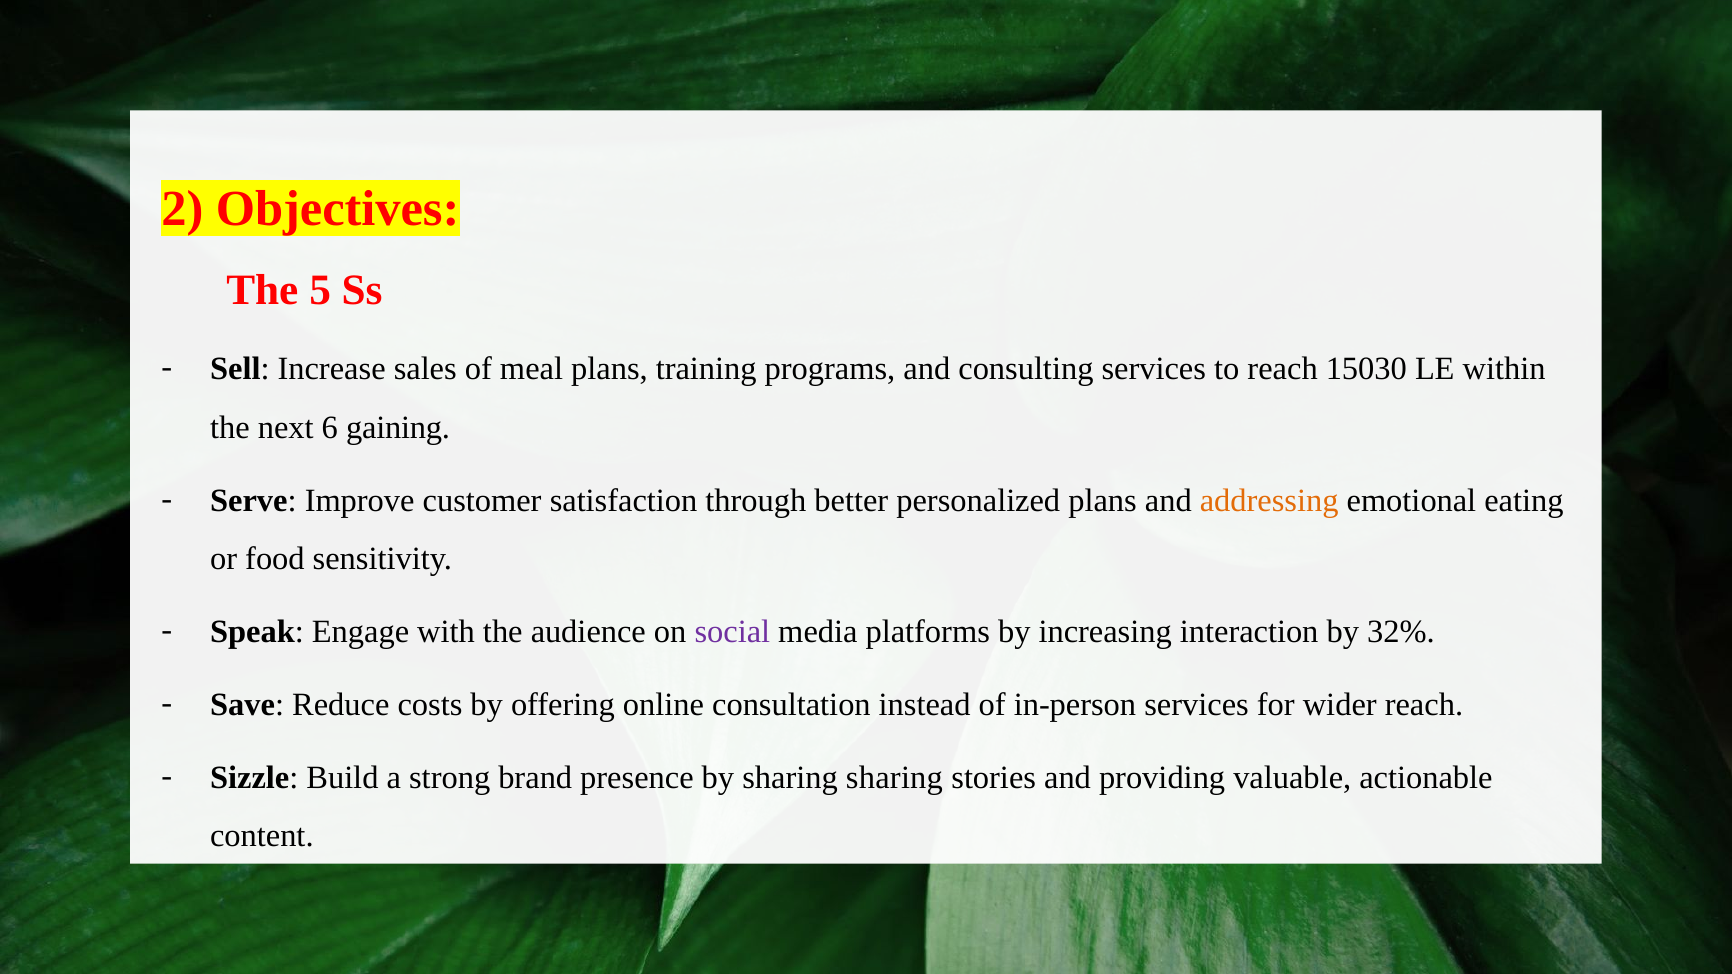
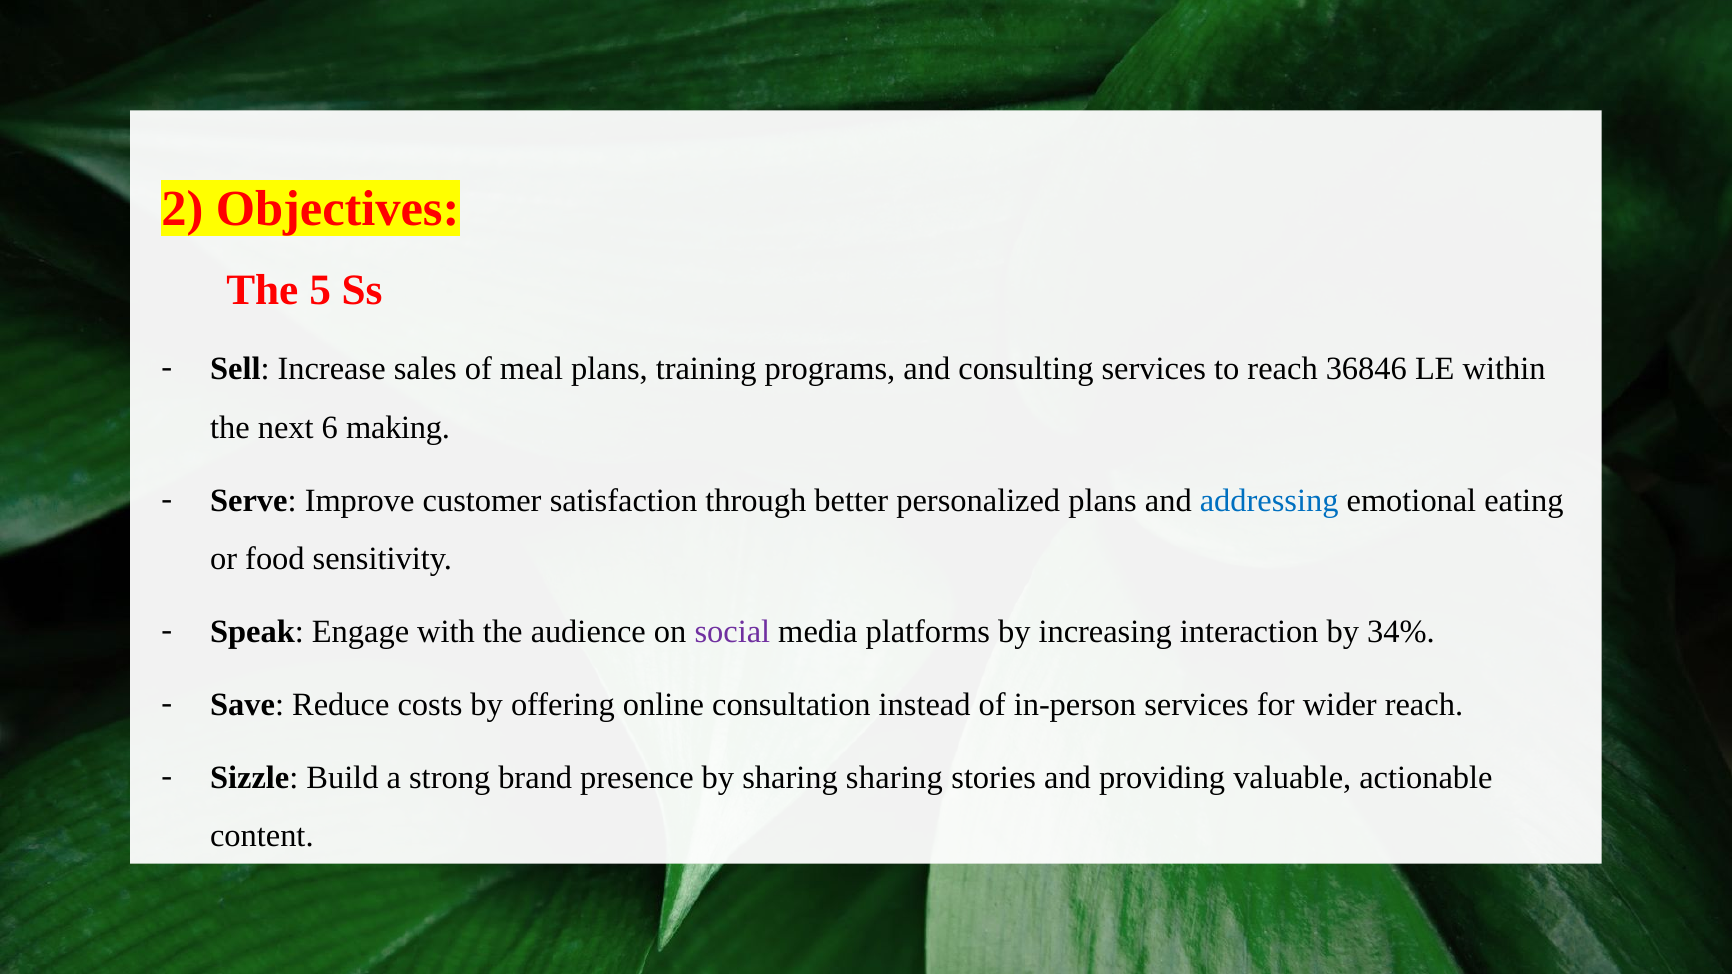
15030: 15030 -> 36846 (1366, 369)
gaining: gaining -> making (398, 428)
addressing colour: orange -> blue (1269, 501)
32%: 32% -> 34% (1401, 632)
